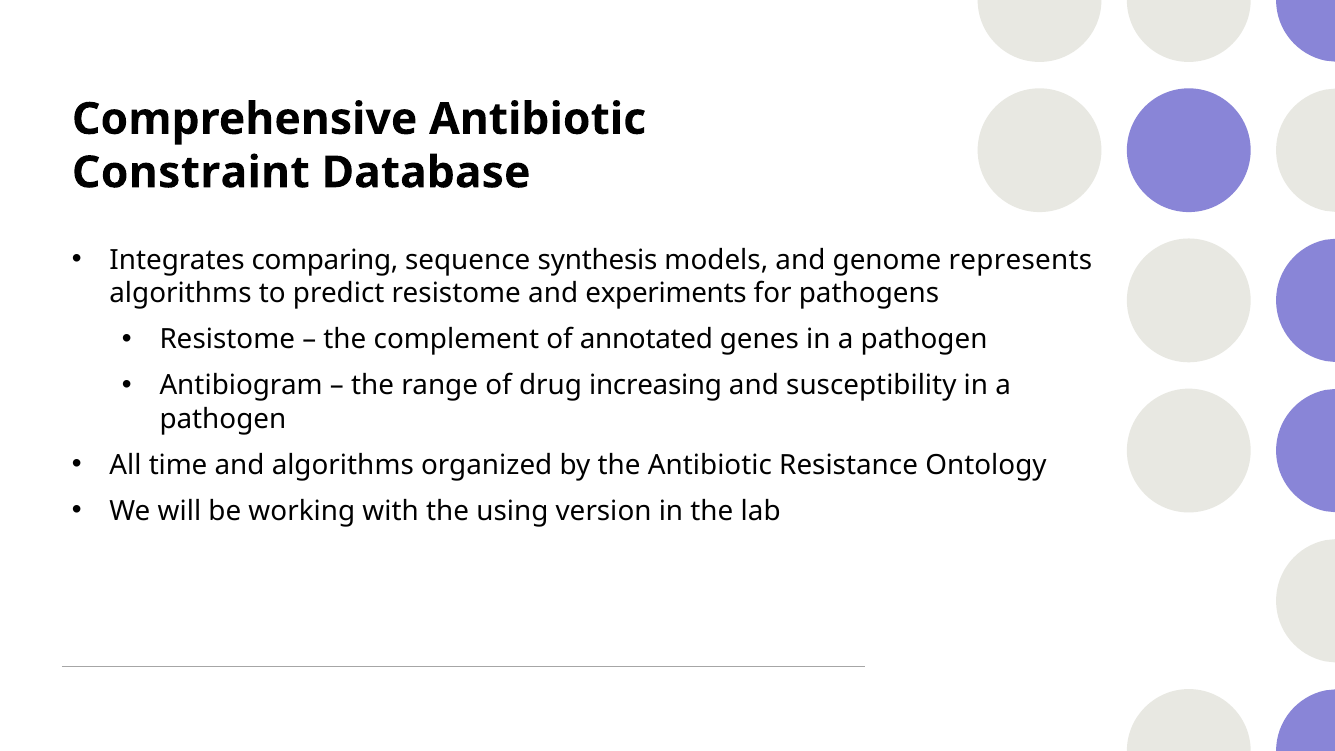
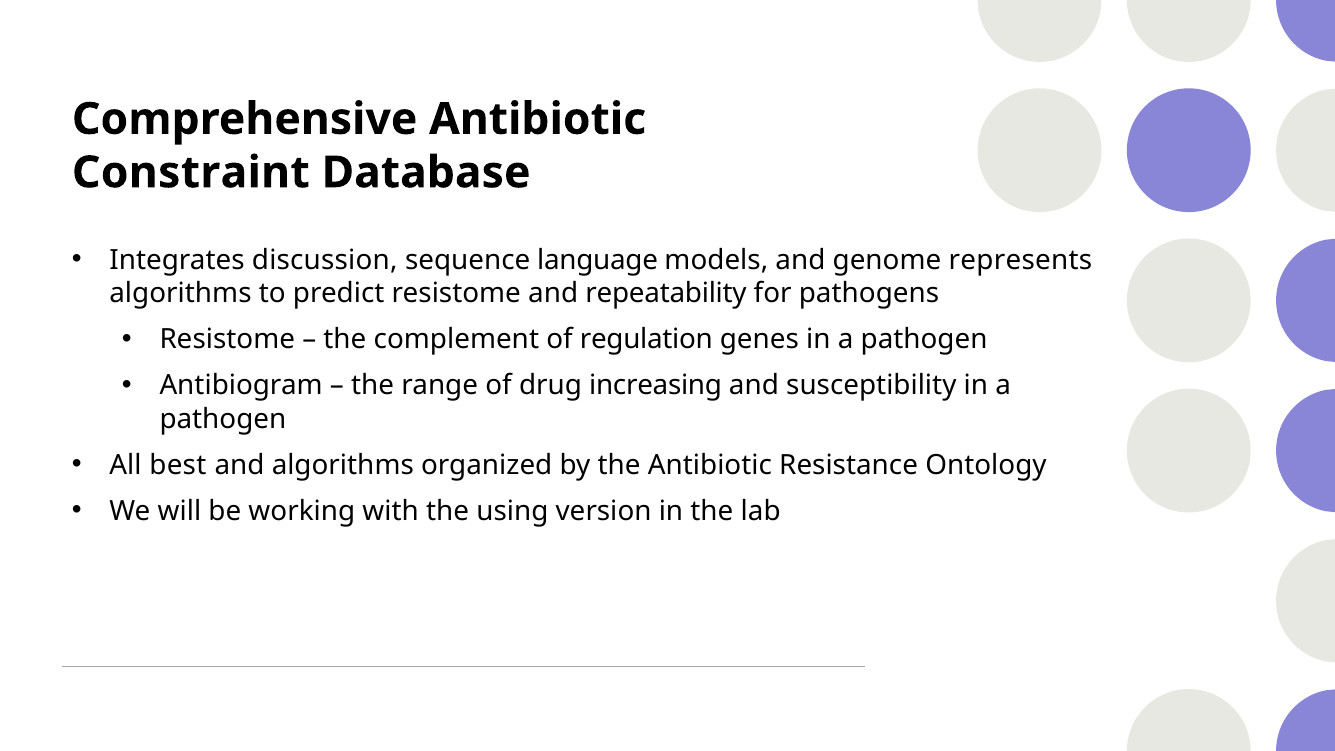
comparing: comparing -> discussion (325, 260)
synthesis: synthesis -> language (598, 260)
experiments: experiments -> repeatability (666, 294)
annotated: annotated -> regulation (646, 340)
time: time -> best (178, 465)
